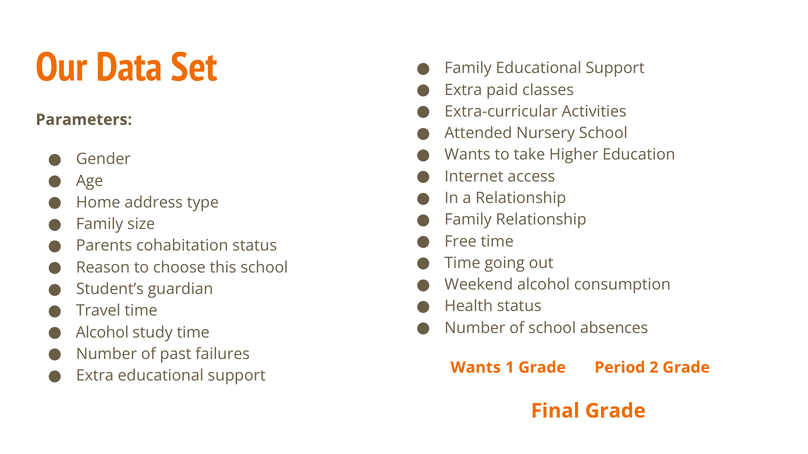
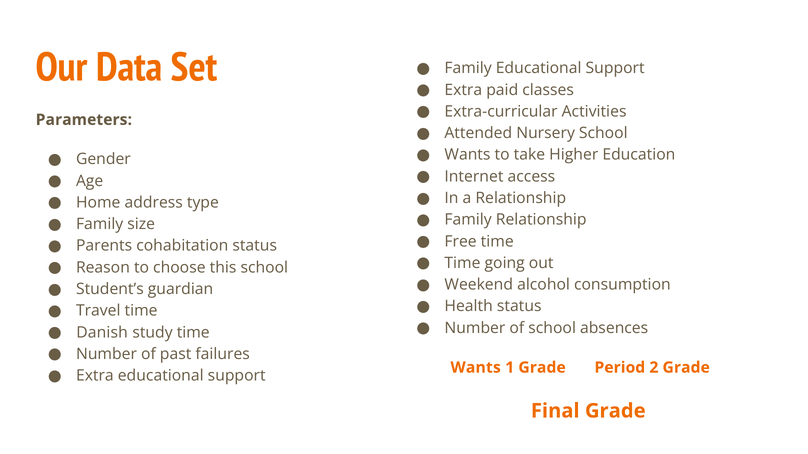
Alcohol: Alcohol -> Danish (102, 333)
